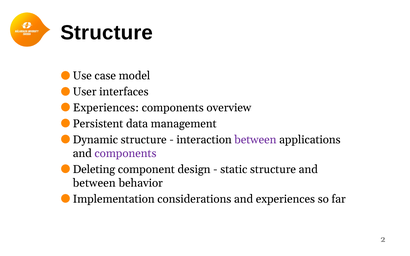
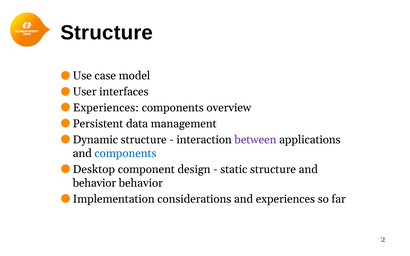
components colour: purple -> blue (125, 153)
Deleting: Deleting -> Desktop (94, 169)
between: between -> behavior (94, 183)
